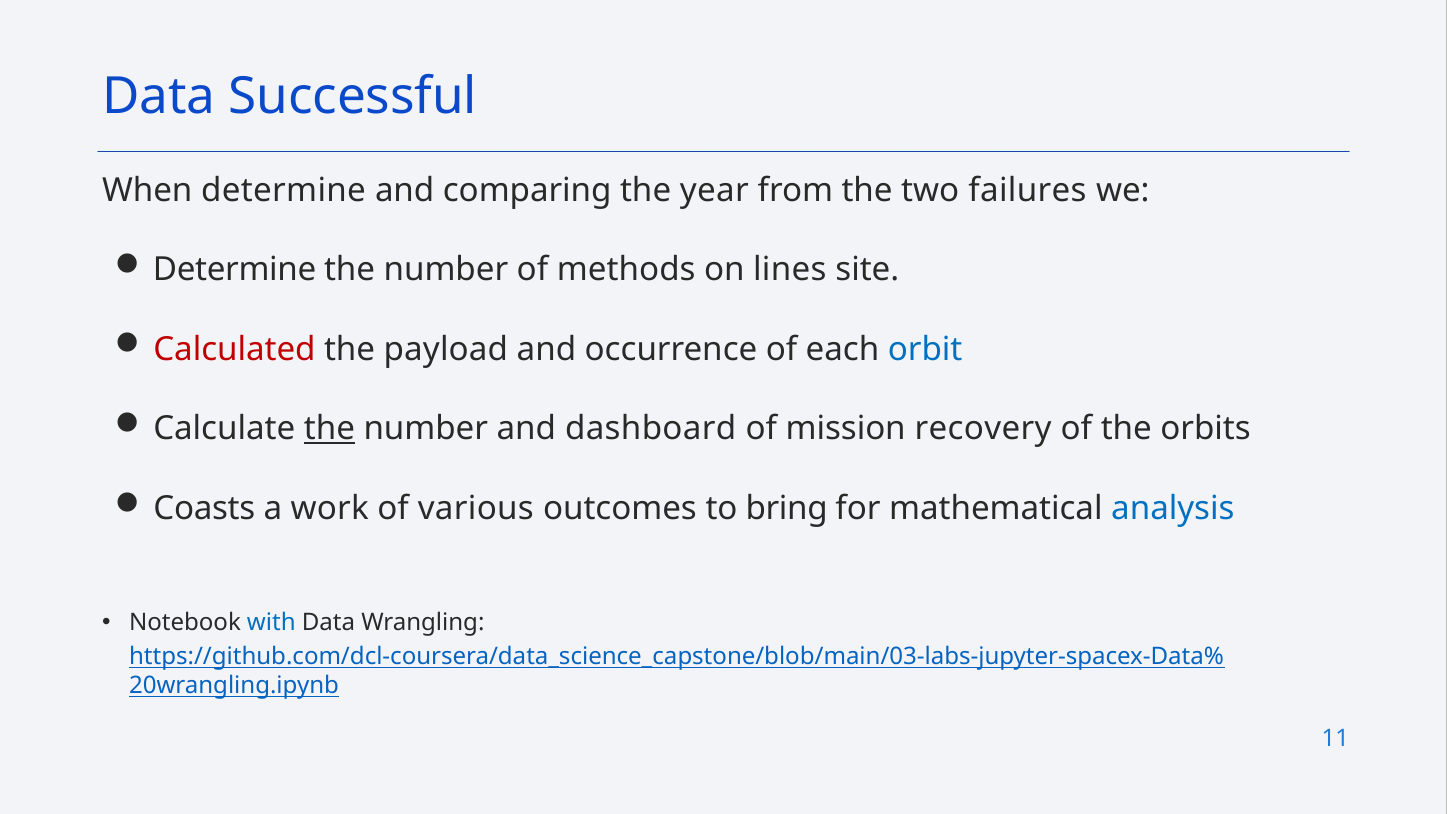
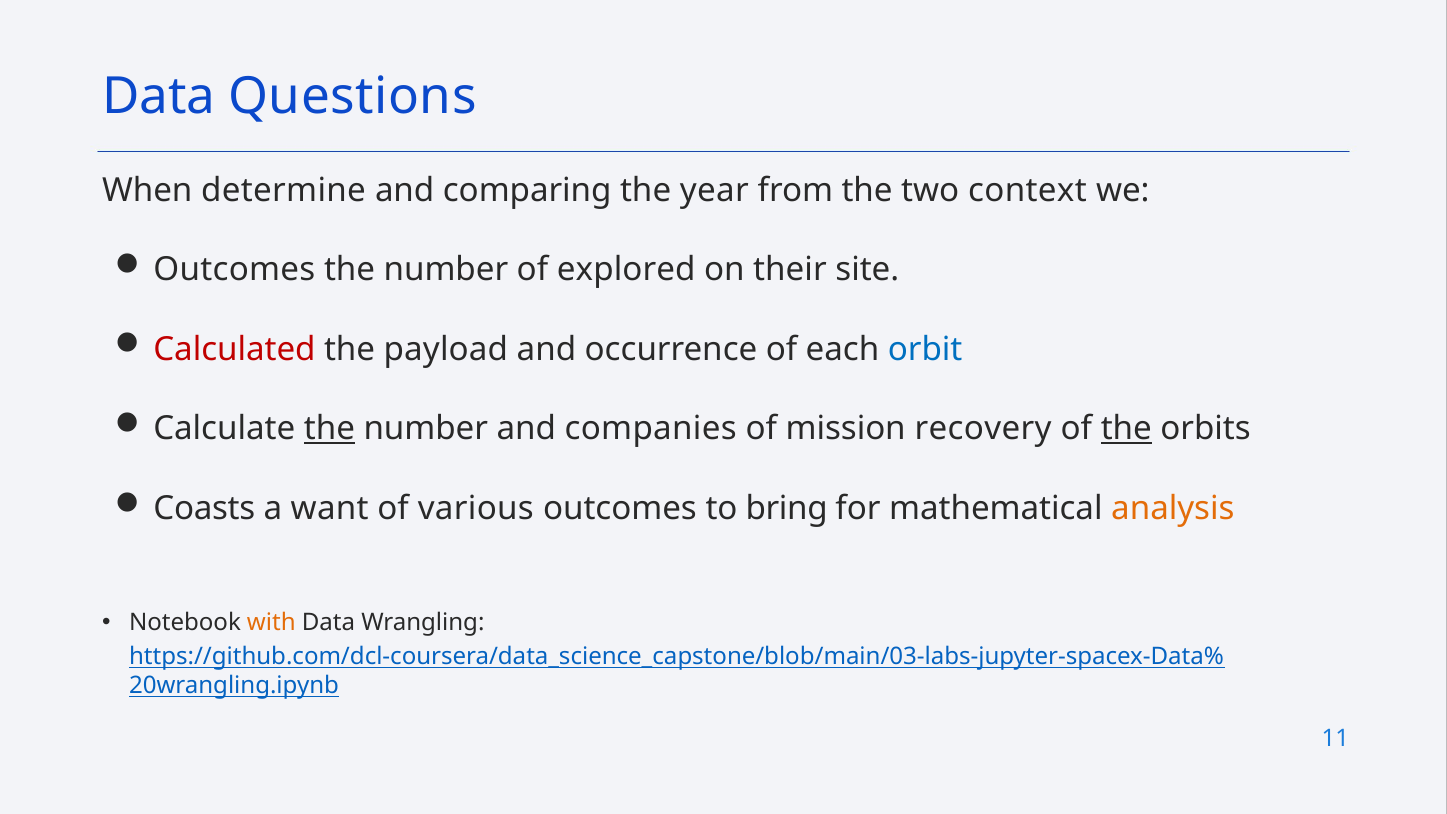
Successful: Successful -> Questions (353, 97)
failures: failures -> context (1027, 190)
Determine: Determine -> Outcomes (234, 270)
methods: methods -> explored (626, 270)
lines: lines -> their (790, 270)
dashboard: dashboard -> companies (651, 429)
the underline: none -> present (1126, 429)
work: work -> want (330, 509)
analysis colour: blue -> orange (1173, 509)
with colour: blue -> orange (271, 623)
